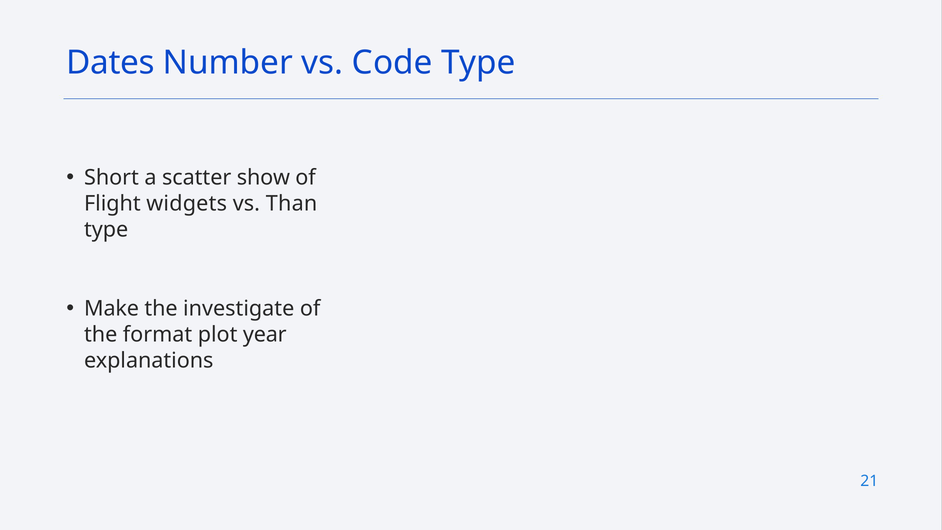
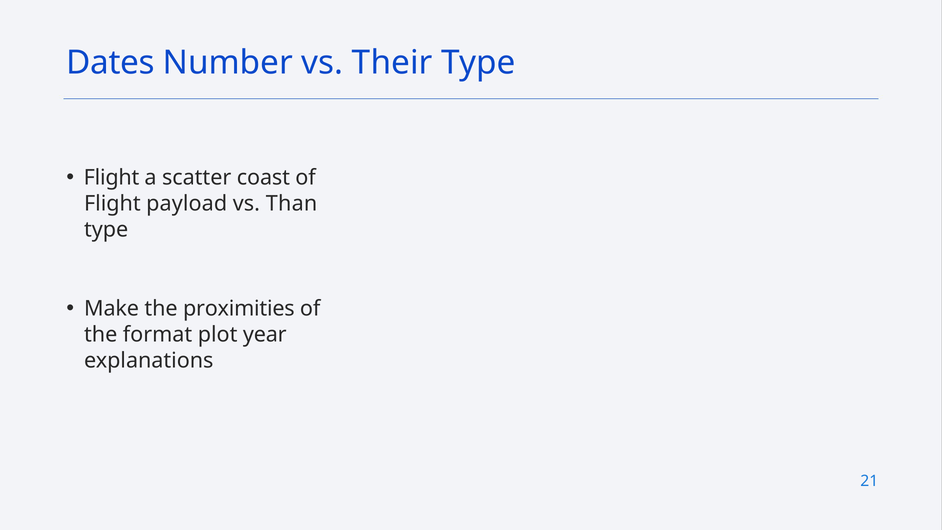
Code: Code -> Their (392, 63)
Short: Short -> Flight (112, 178)
show: show -> coast (263, 178)
widgets: widgets -> payload (187, 204)
investigate: investigate -> proximities (239, 309)
